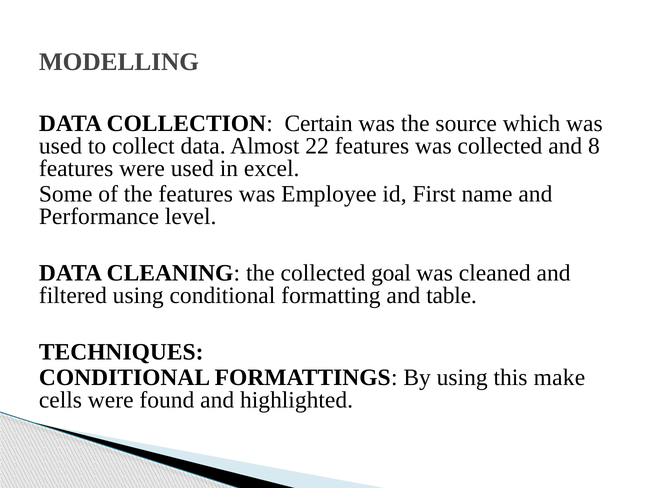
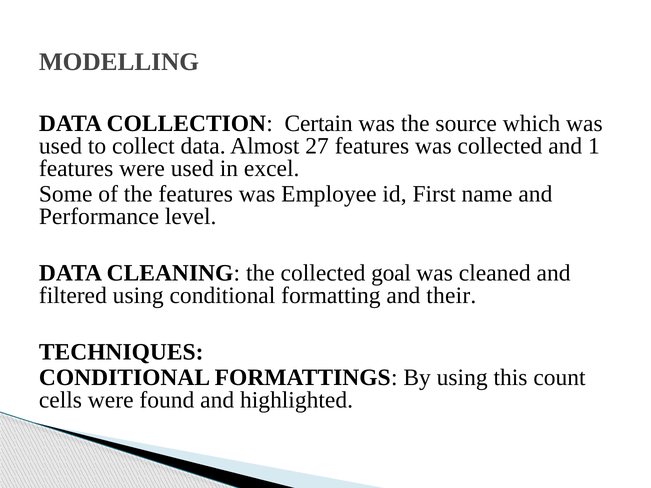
22: 22 -> 27 (317, 146)
8: 8 -> 1 (594, 146)
table: table -> their (451, 296)
make: make -> count (560, 378)
